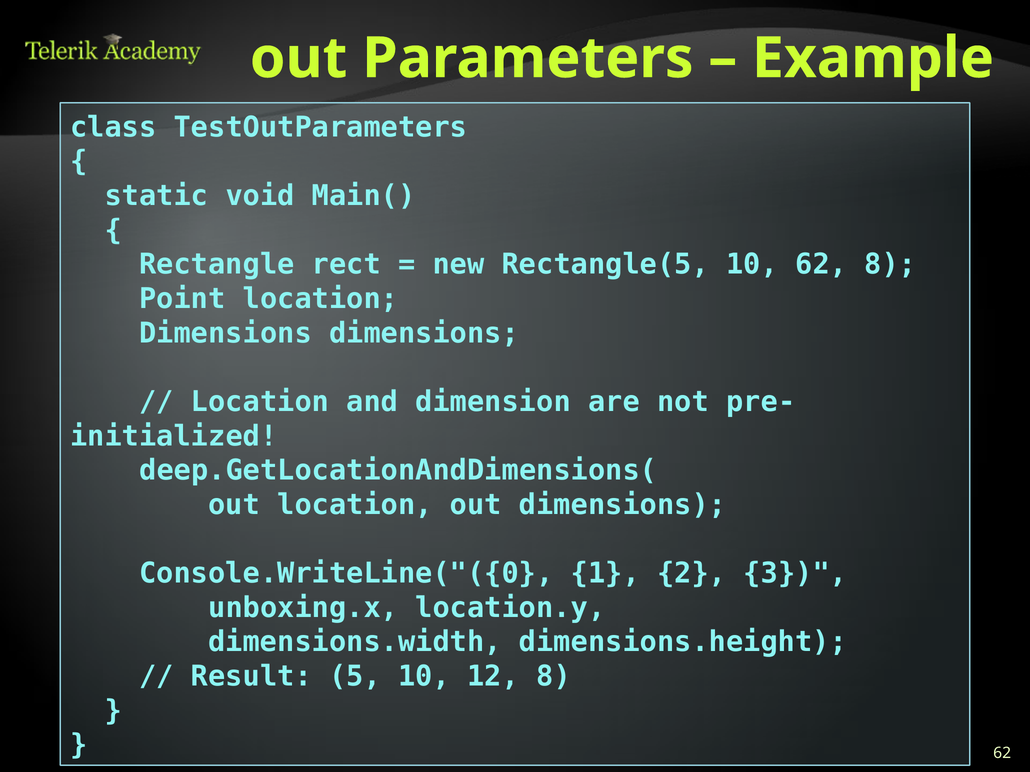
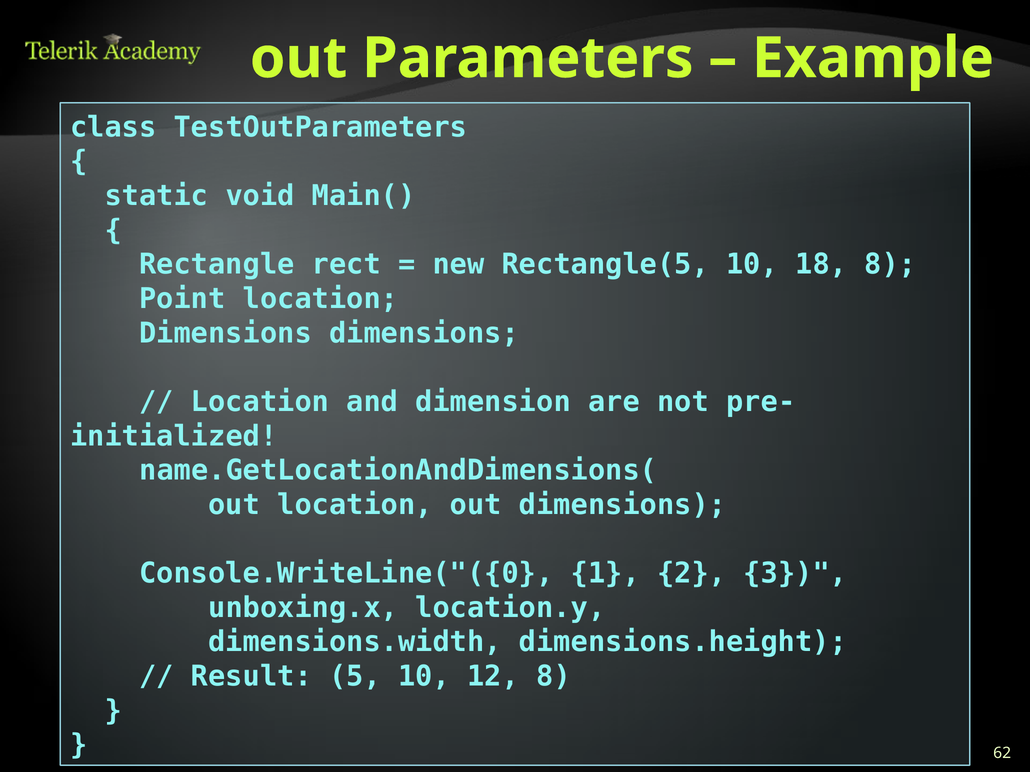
10 62: 62 -> 18 (821, 265)
deep.GetLocationAndDimensions(: deep.GetLocationAndDimensions( -> name.GetLocationAndDimensions( (398, 471)
